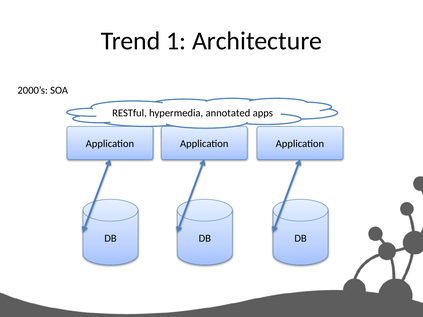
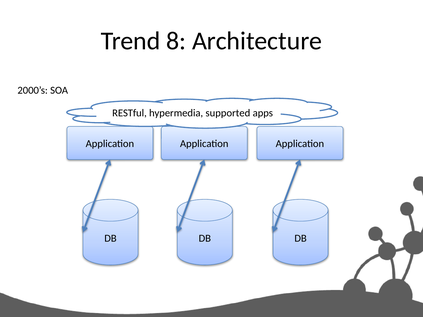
1: 1 -> 8 (176, 41)
annotated: annotated -> supported (228, 113)
